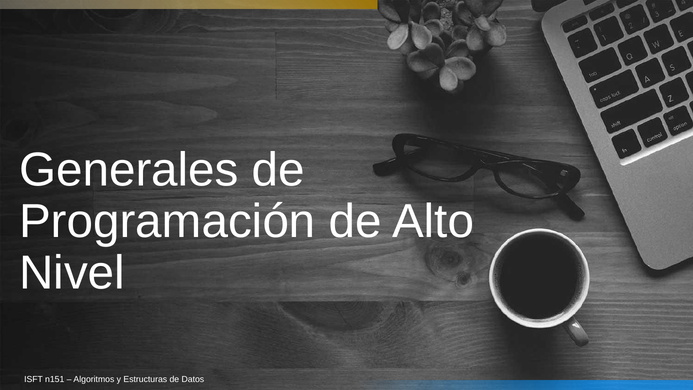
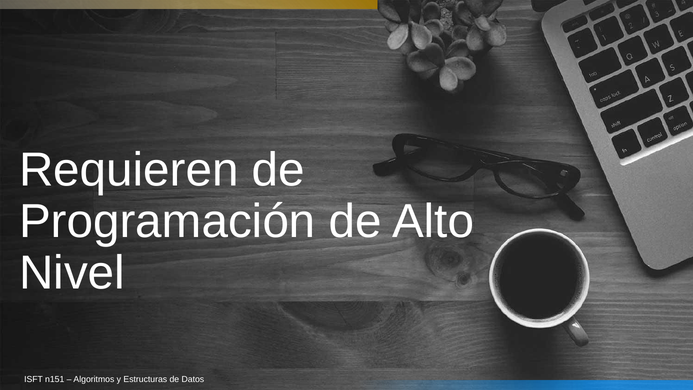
Generales: Generales -> Requieren (129, 170)
